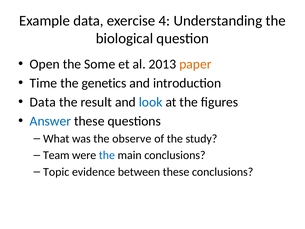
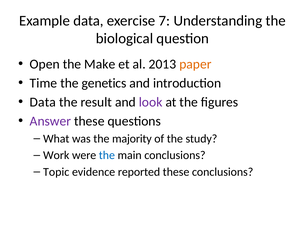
4: 4 -> 7 (164, 21)
Some: Some -> Make (100, 64)
look colour: blue -> purple (151, 102)
Answer colour: blue -> purple (50, 121)
observe: observe -> majority (132, 138)
Team: Team -> Work (56, 155)
between: between -> reported (139, 172)
